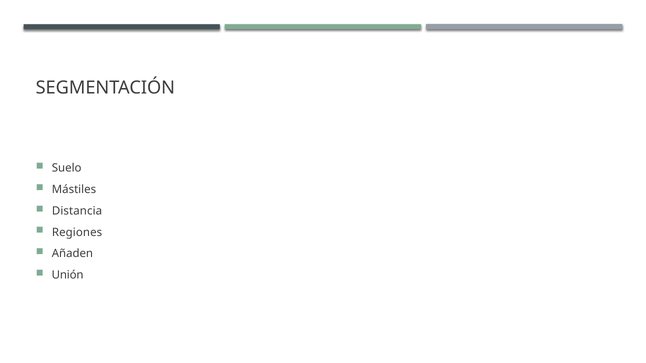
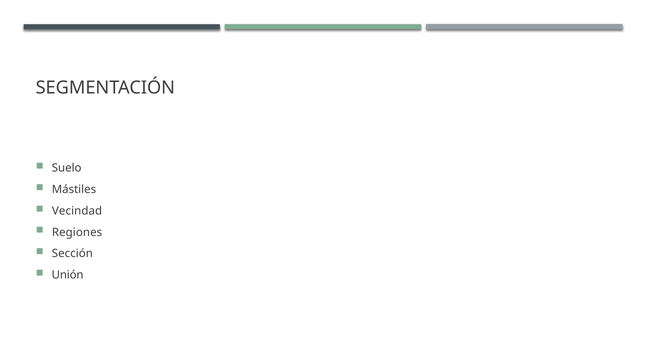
Distancia: Distancia -> Vecindad (77, 211)
Añaden: Añaden -> Sección (72, 254)
